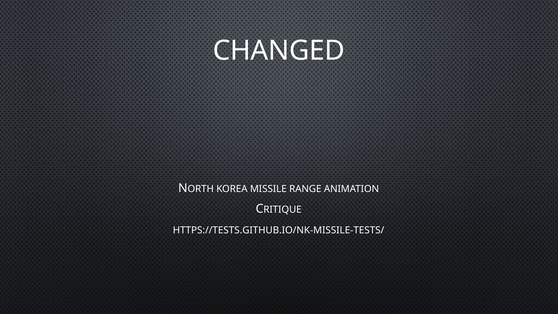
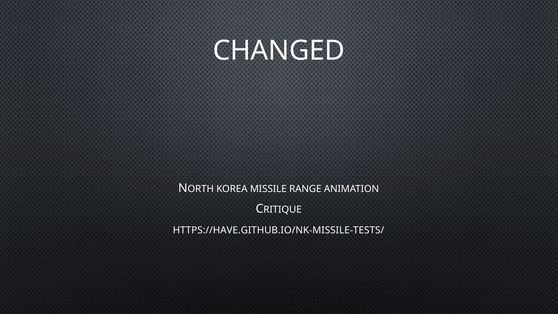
HTTPS://TESTS.GITHUB.IO/NK-MISSILE-TESTS/: HTTPS://TESTS.GITHUB.IO/NK-MISSILE-TESTS/ -> HTTPS://HAVE.GITHUB.IO/NK-MISSILE-TESTS/ (279, 230)
